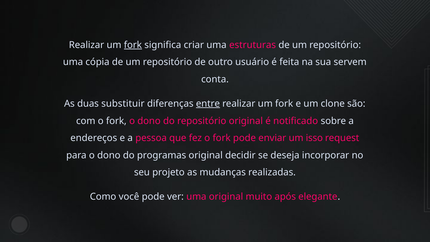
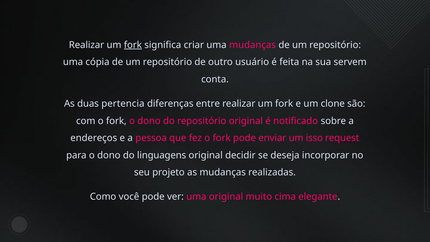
uma estruturas: estruturas -> mudanças (253, 45)
substituir: substituir -> pertencia (123, 104)
entre underline: present -> none (208, 104)
programas: programas -> linguagens (162, 155)
após: após -> cima (285, 197)
